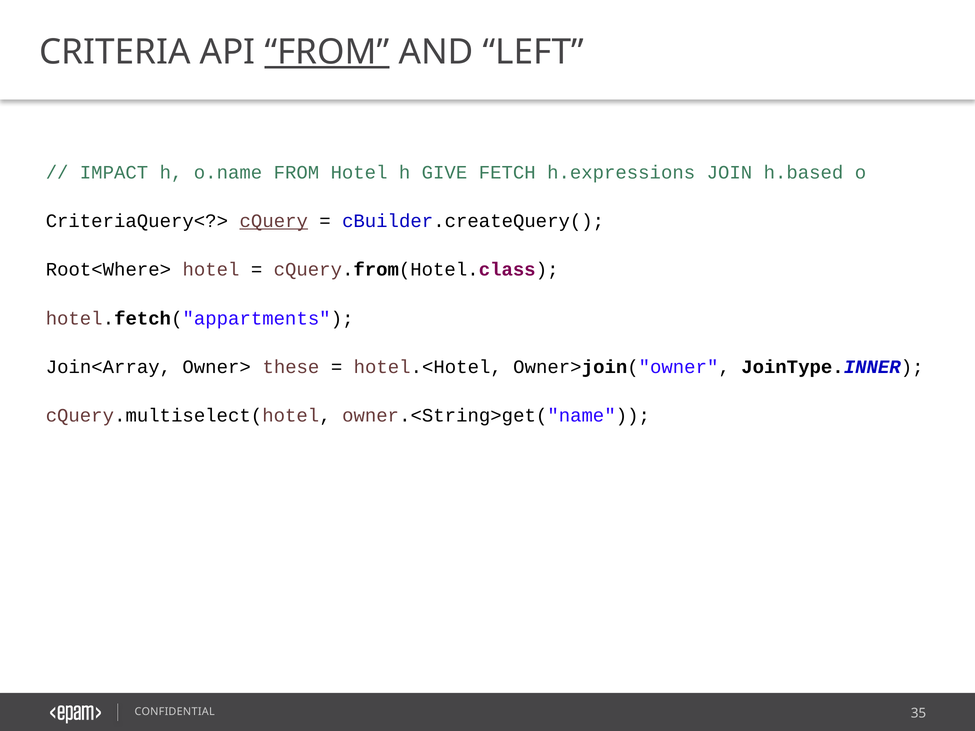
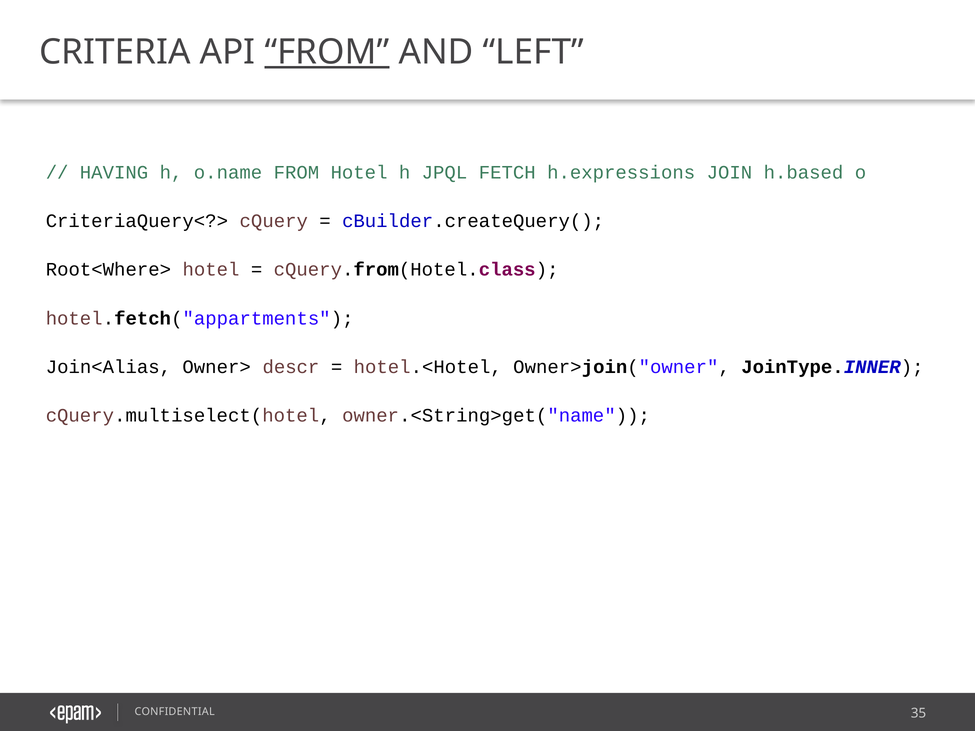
IMPACT: IMPACT -> HAVING (114, 172)
GIVE: GIVE -> JPQL (444, 172)
cQuery underline: present -> none (274, 221)
Join<Array: Join<Array -> Join<Alias (108, 367)
these: these -> descr (291, 367)
